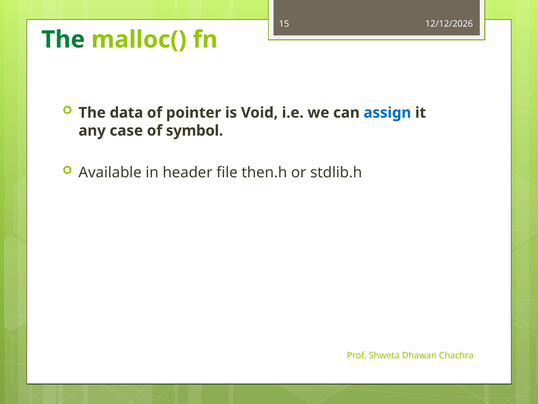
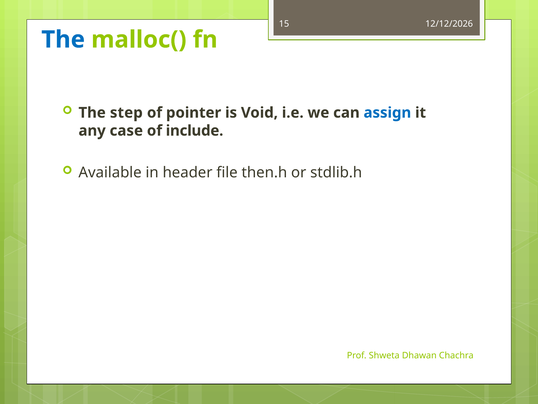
The colour: green -> blue (63, 40)
data: data -> step (126, 113)
symbol: symbol -> include (195, 131)
